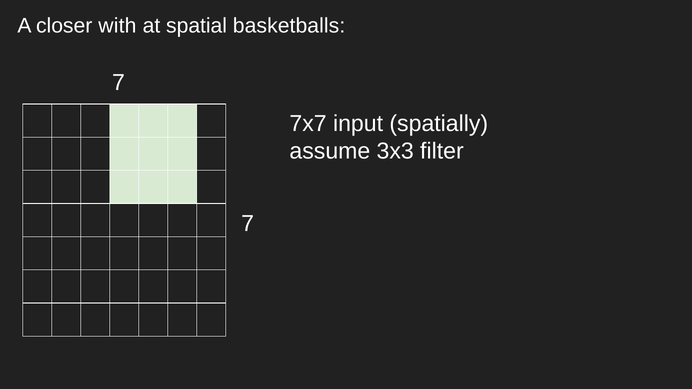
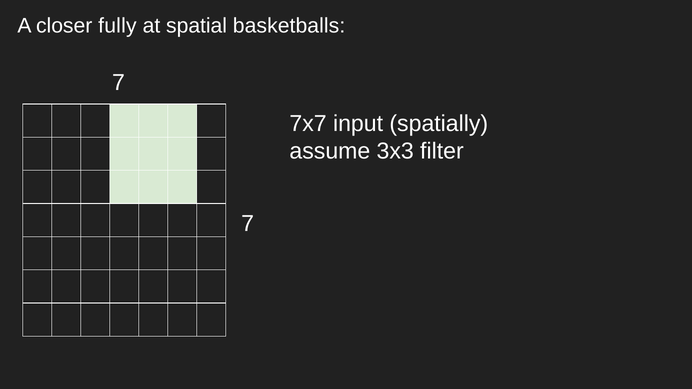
with: with -> fully (117, 26)
